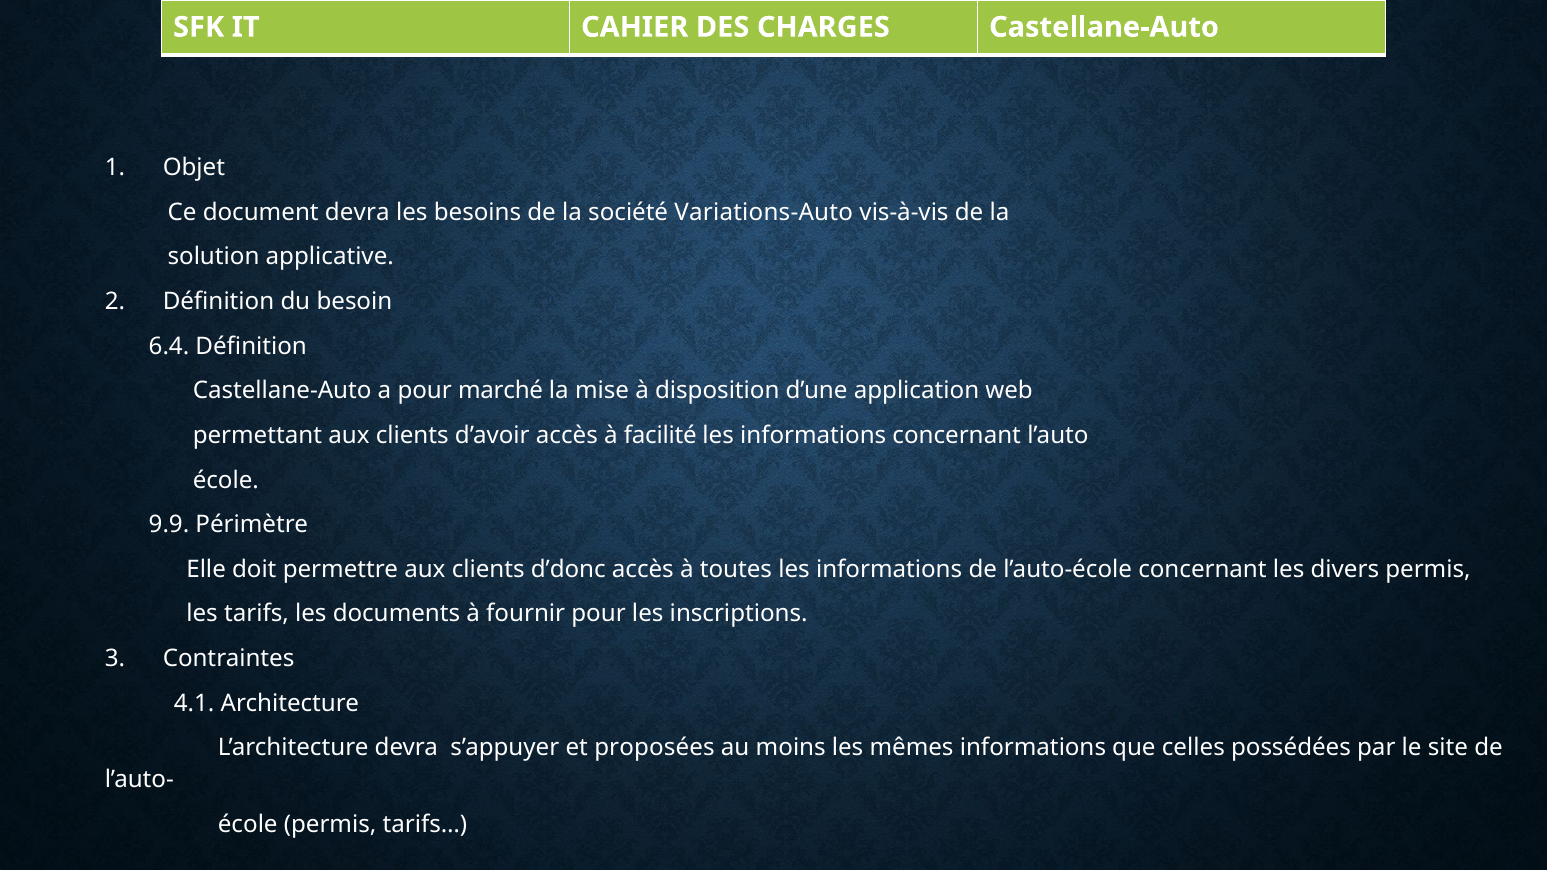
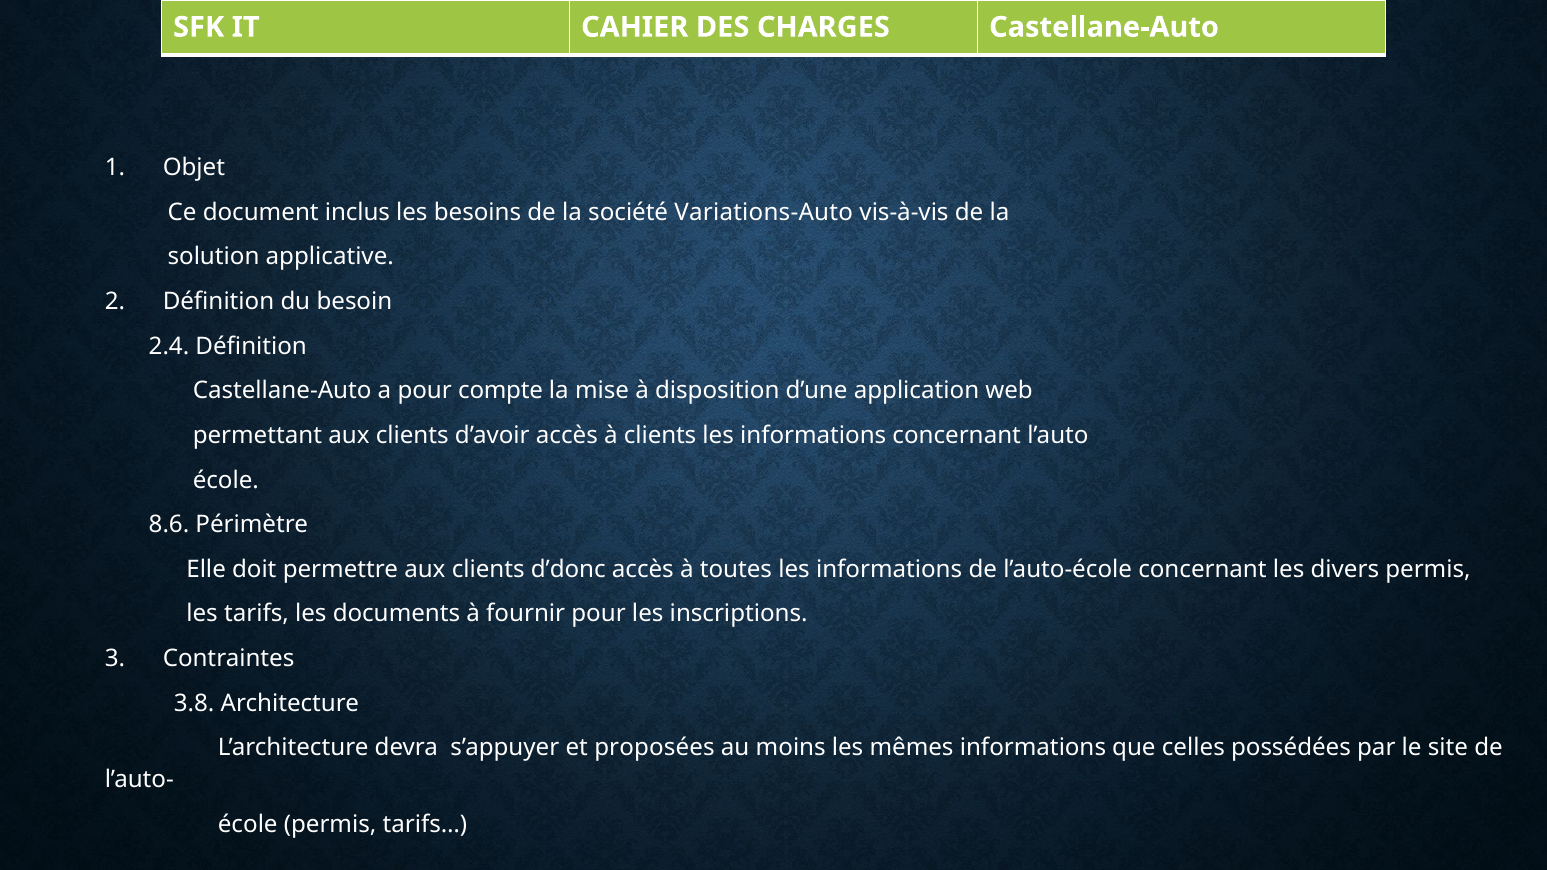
document devra: devra -> inclus (357, 212)
6.4: 6.4 -> 2.4 (169, 346)
marché: marché -> compte (501, 391)
à facilité: facilité -> clients (660, 436)
9.9: 9.9 -> 8.6 (169, 525)
4.1: 4.1 -> 3.8 (194, 703)
